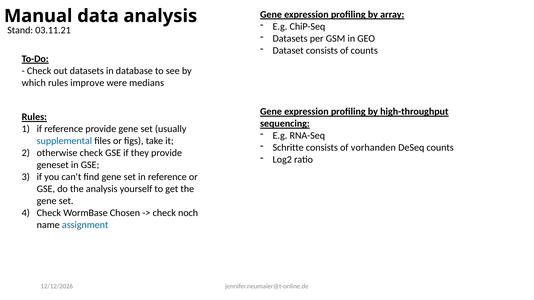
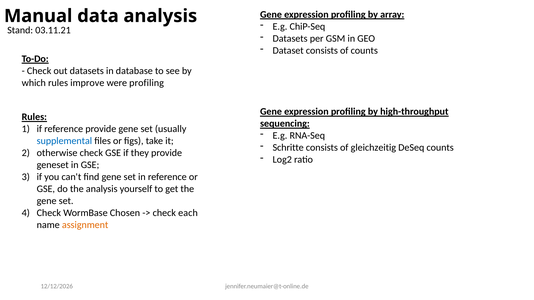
were medians: medians -> profiling (147, 83)
vorhanden: vorhanden -> gleichzeitig (373, 148)
noch: noch -> each (188, 213)
assignment colour: blue -> orange (85, 225)
